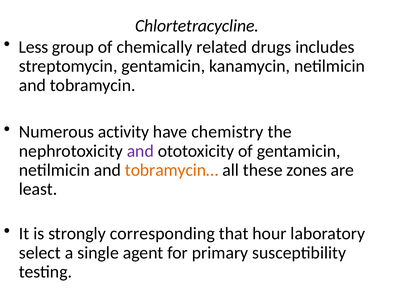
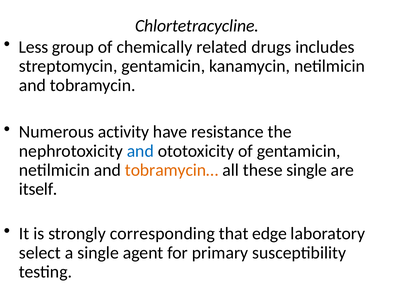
chemistry: chemistry -> resistance (227, 132)
and colour: purple -> blue (140, 151)
these zones: zones -> single (307, 170)
least: least -> itself (38, 189)
hour: hour -> edge (270, 234)
